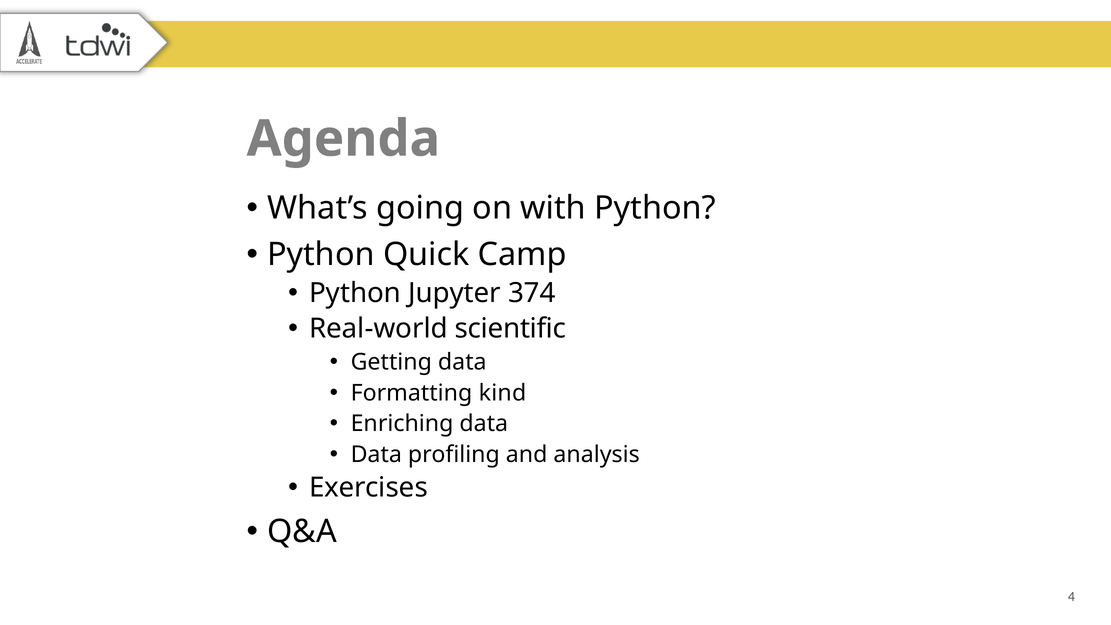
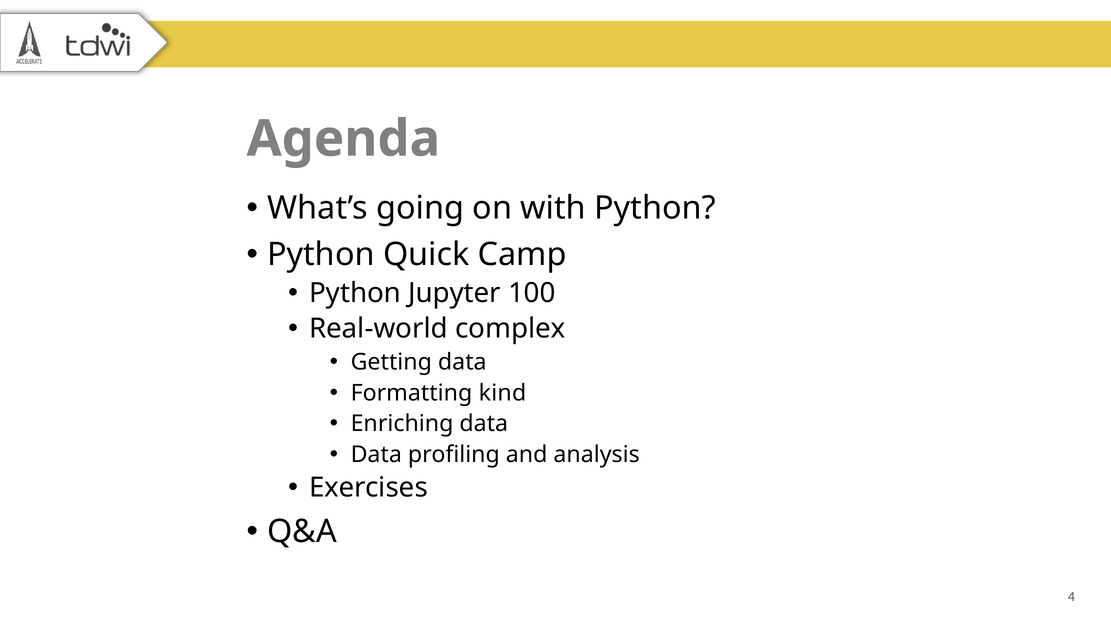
374: 374 -> 100 (532, 293)
scientific: scientific -> complex (510, 329)
